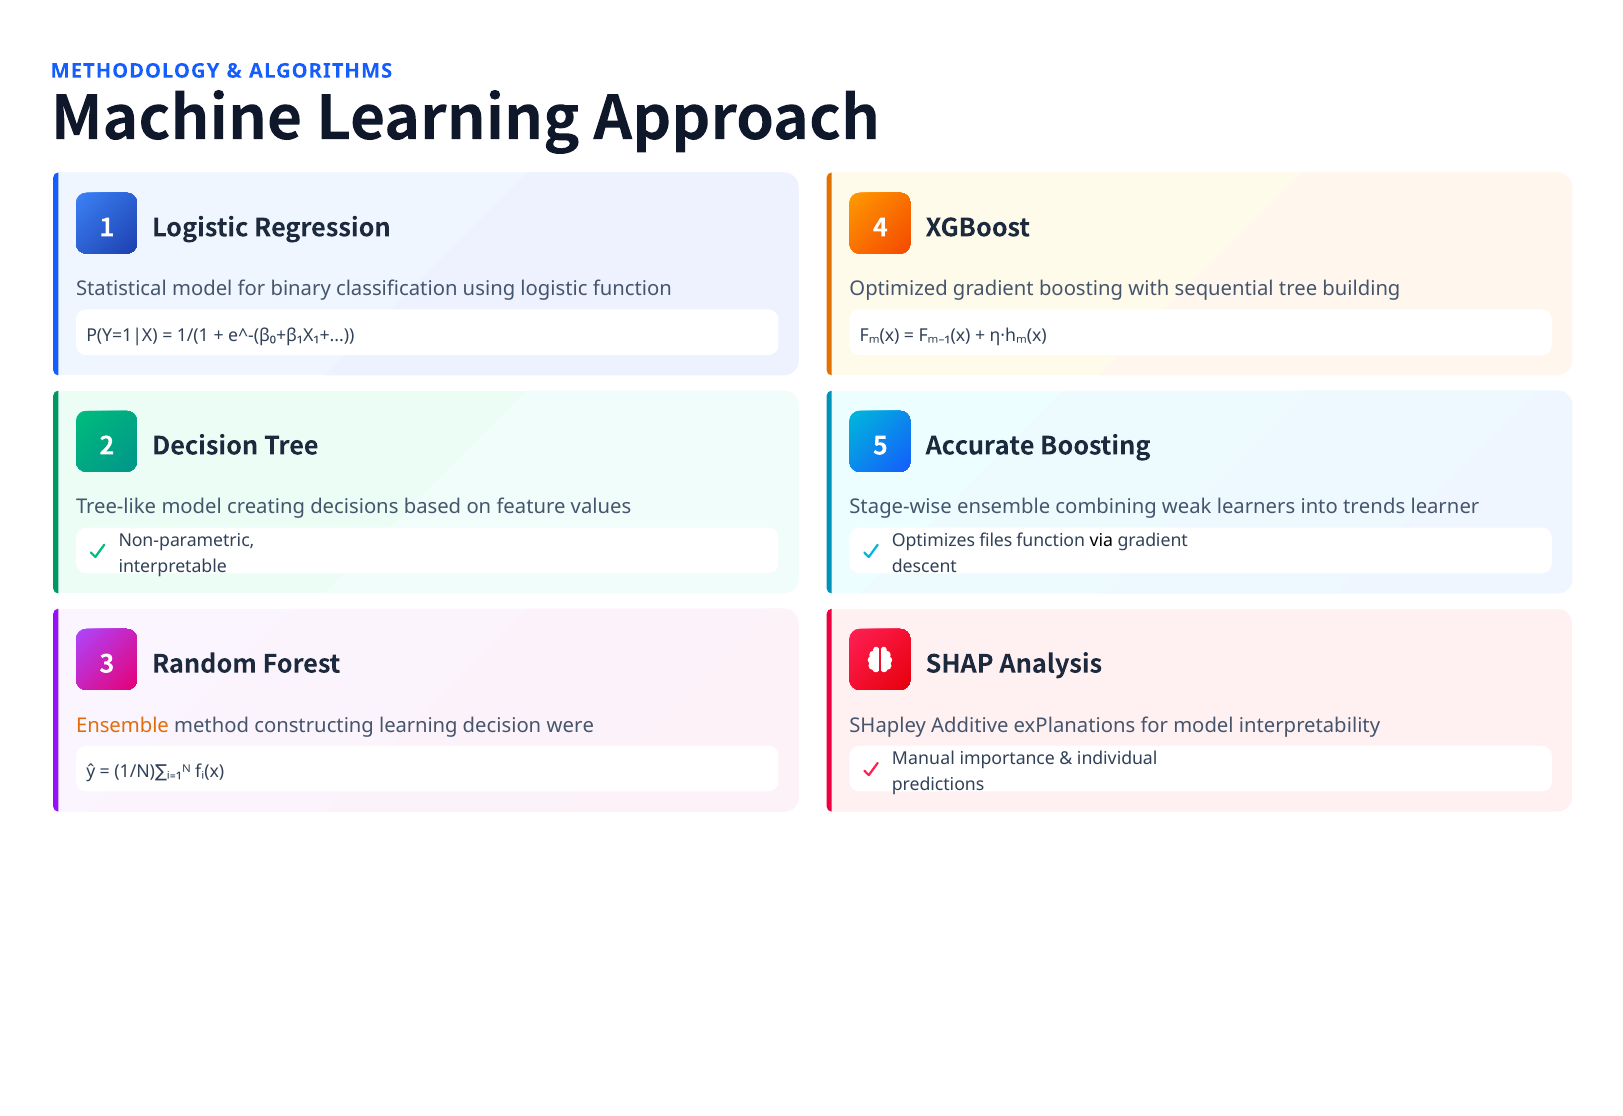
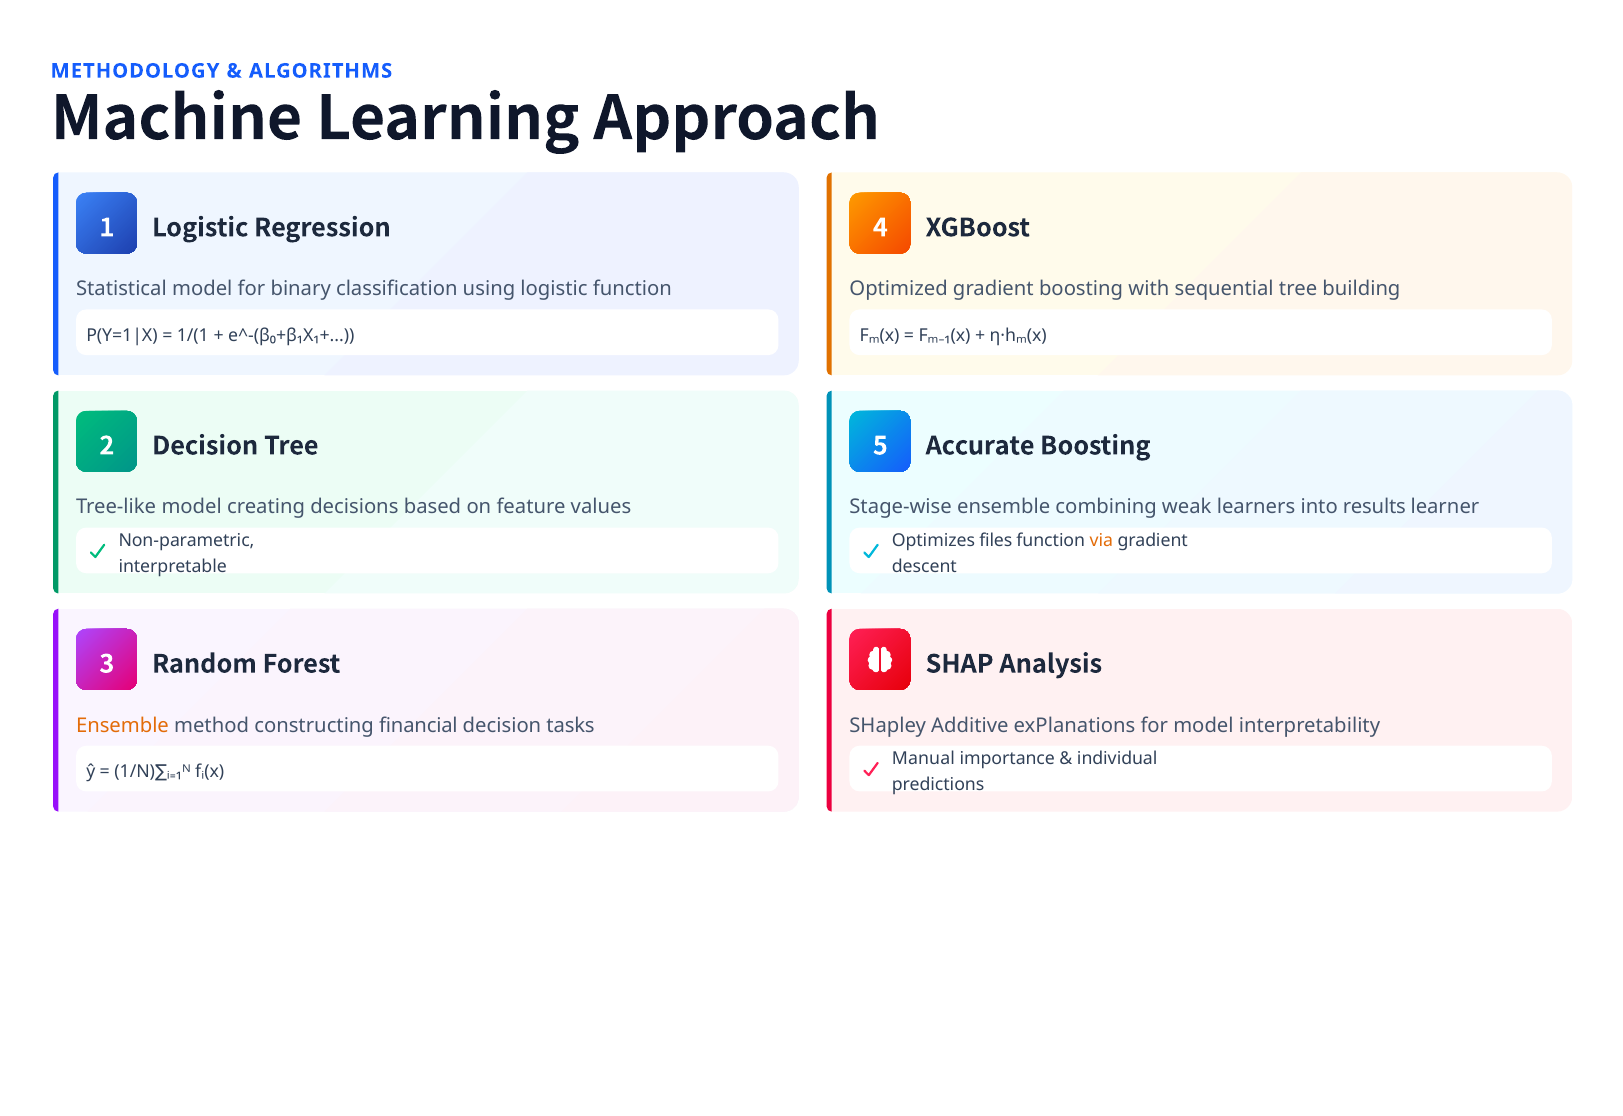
trends: trends -> results (1374, 507)
via colour: black -> orange (1101, 541)
constructing learning: learning -> financial (418, 725)
were: were -> tasks (571, 725)
